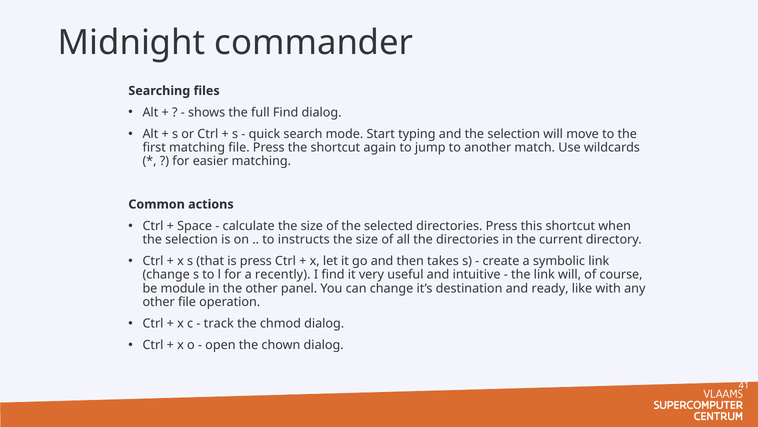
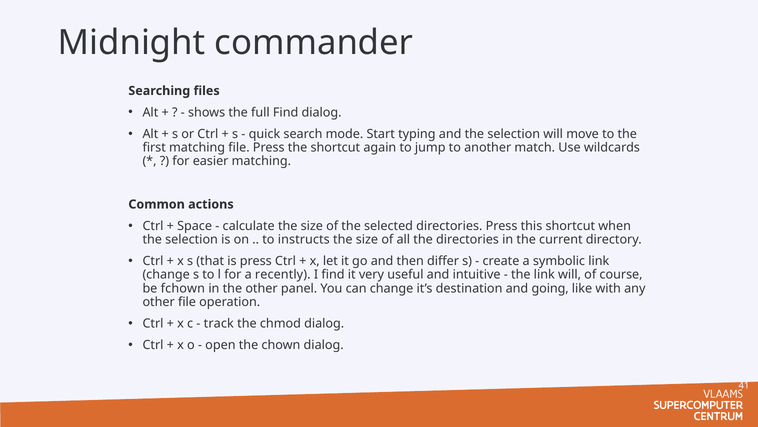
takes: takes -> differ (443, 261)
module: module -> fchown (183, 288)
ready: ready -> going (550, 288)
